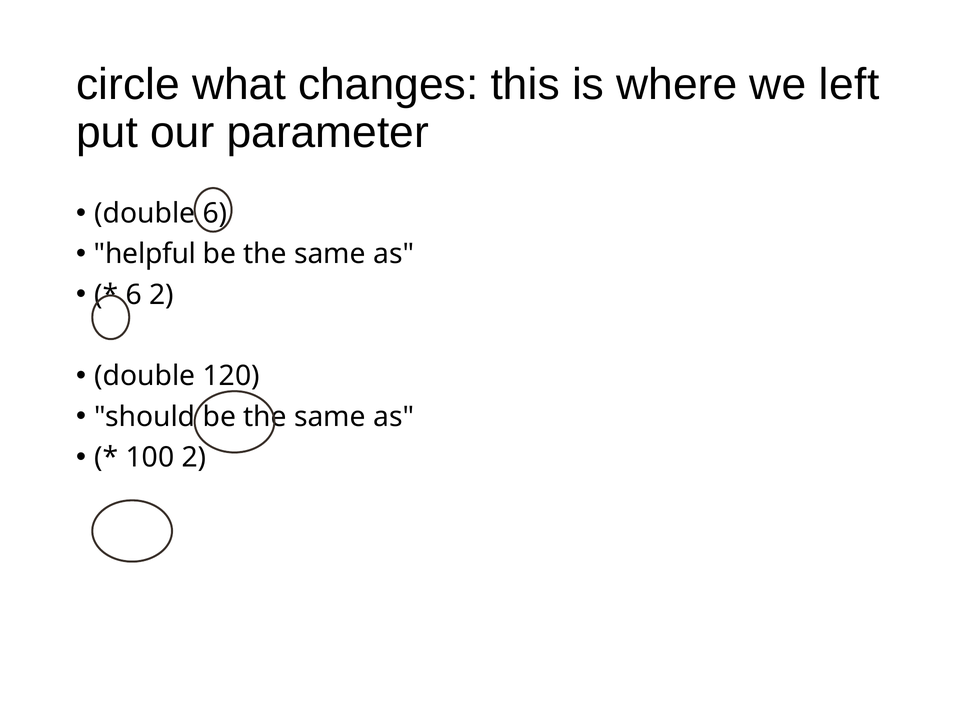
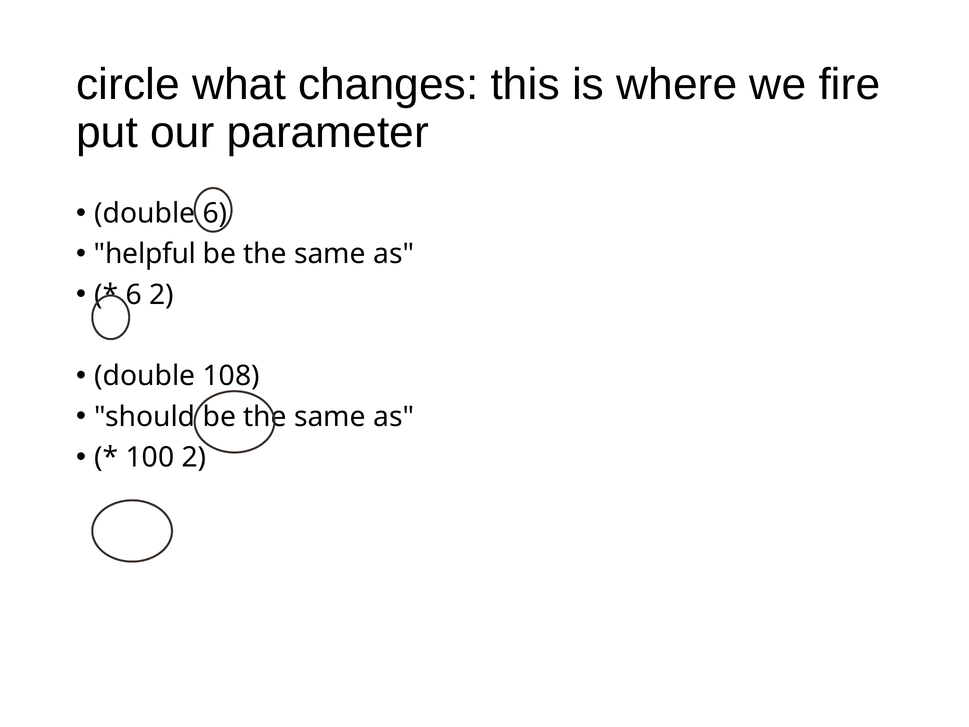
left: left -> fire (849, 85)
120: 120 -> 108 (231, 376)
